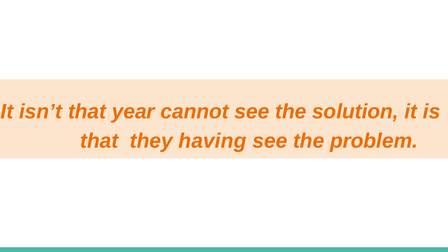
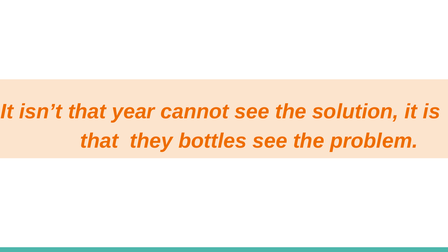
having: having -> bottles (213, 141)
